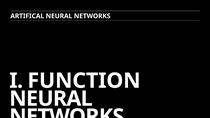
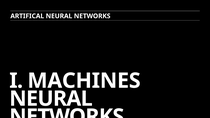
FUNCTION: FUNCTION -> MACHINES (84, 81)
